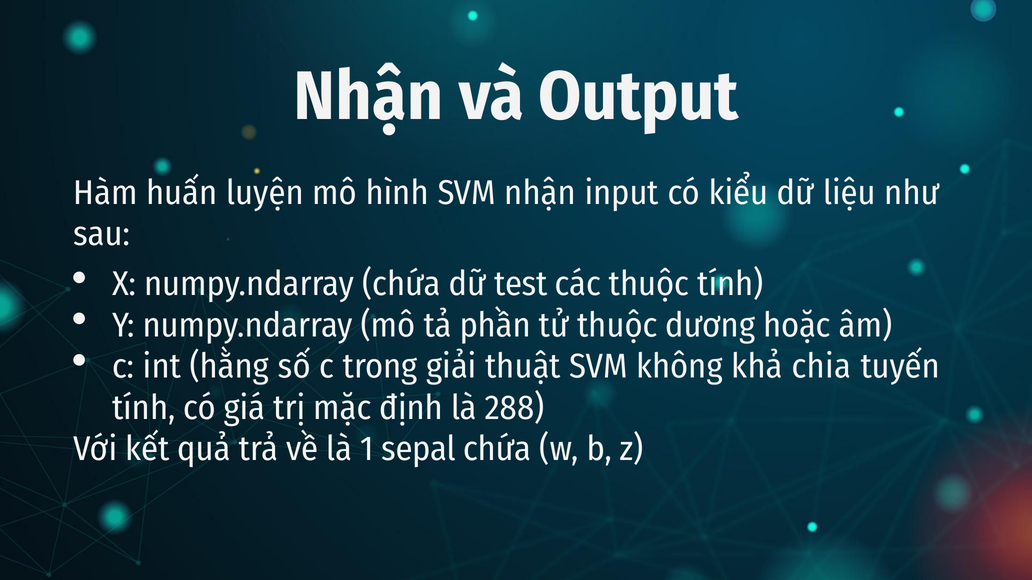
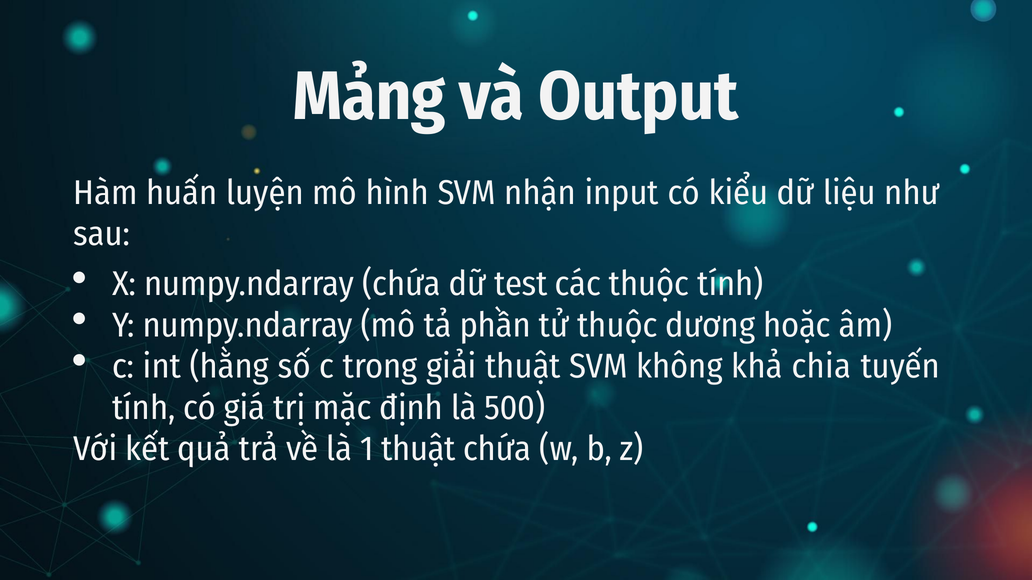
Nhận: Nhận -> Mảng (369, 96)
288: 288 -> 500 (515, 408)
1 sepal: sepal -> thuật (418, 449)
